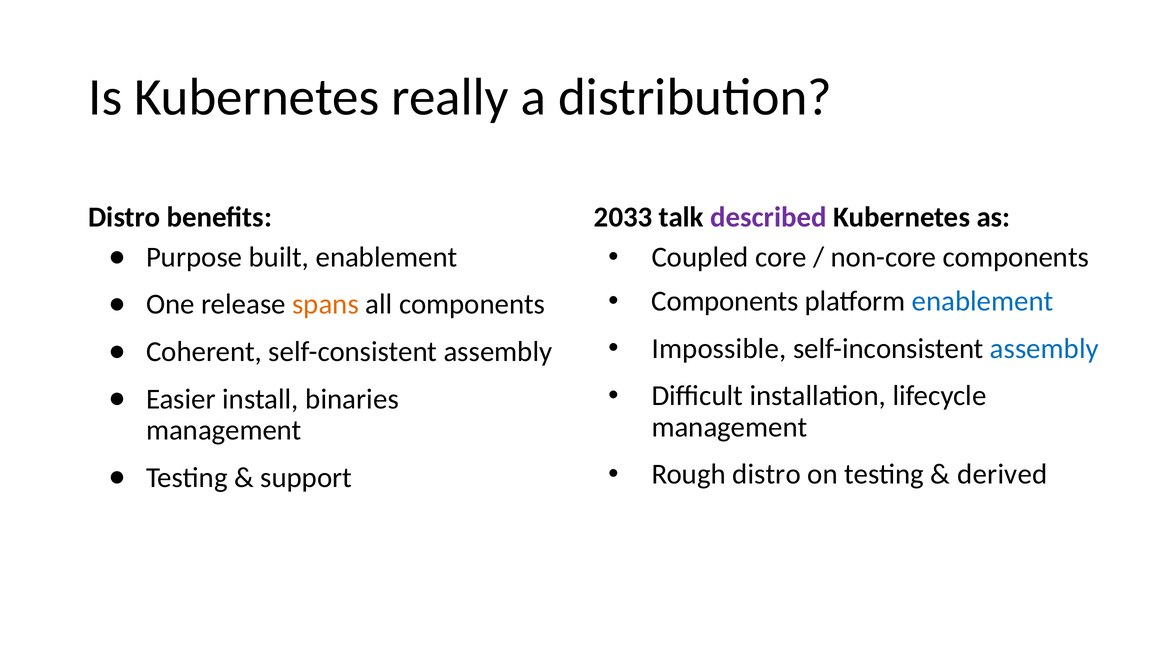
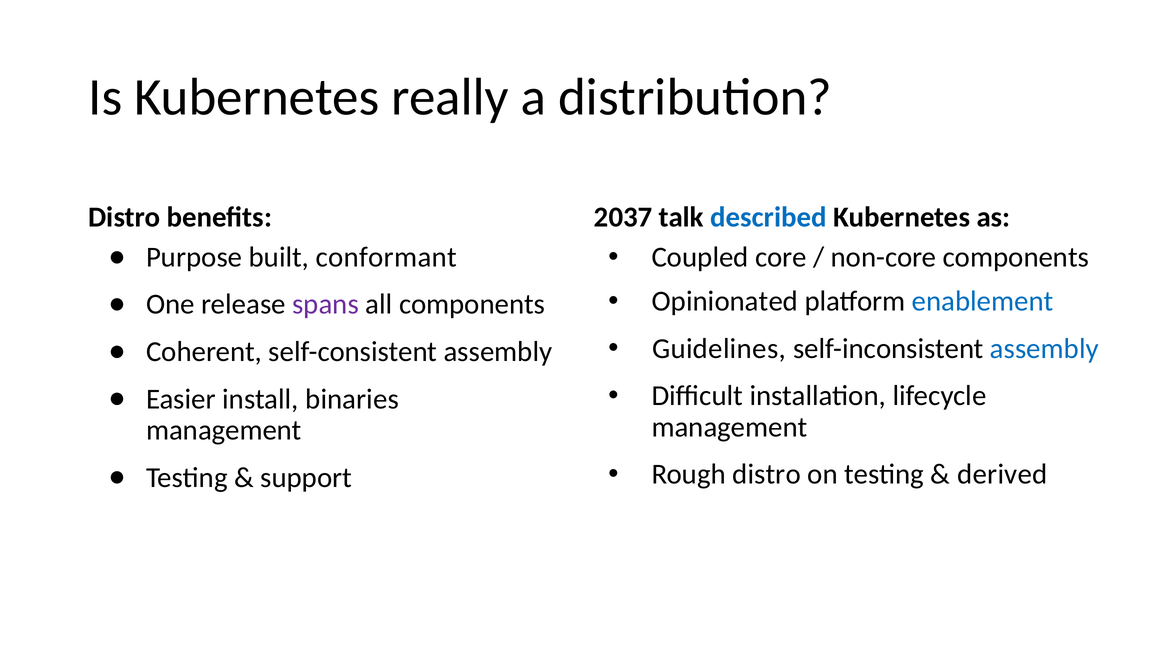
2033: 2033 -> 2037 (623, 217)
described colour: purple -> blue (769, 217)
built enablement: enablement -> conformant (386, 257)
Components: Components -> Opinionated (725, 301)
spans colour: orange -> purple (326, 305)
Impossible: Impossible -> Guidelines (719, 349)
